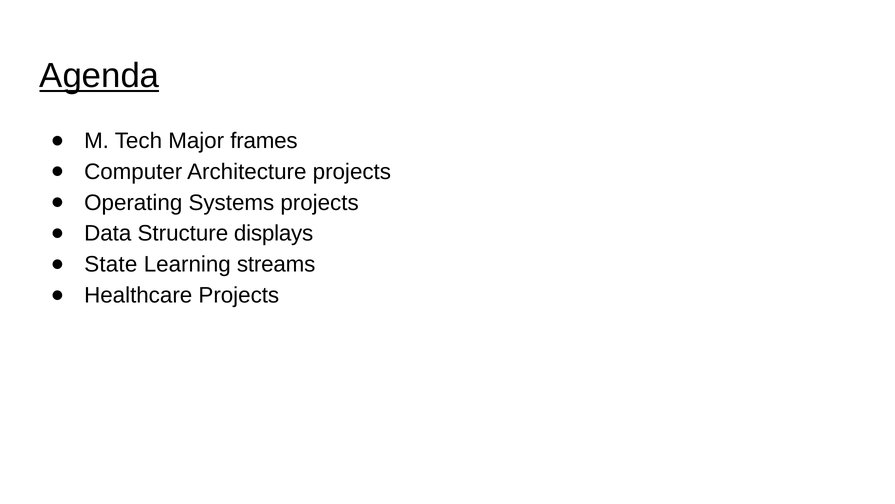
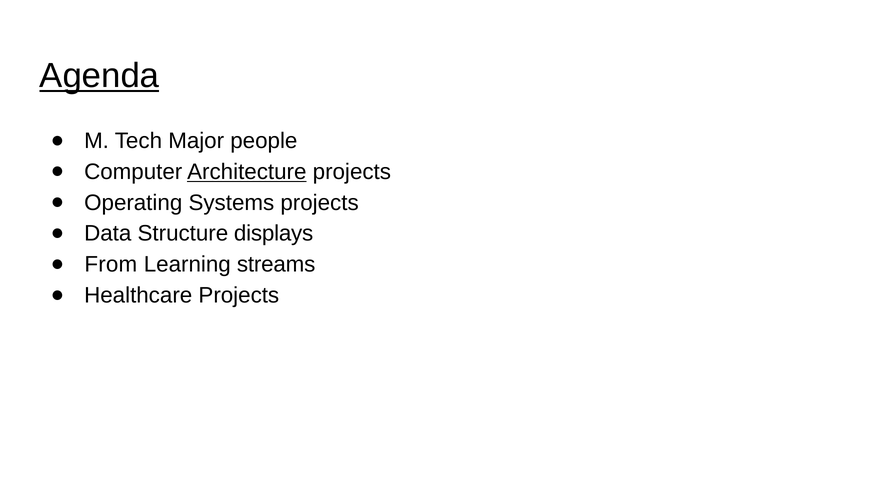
frames: frames -> people (264, 141)
Architecture underline: none -> present (247, 172)
State: State -> From (111, 264)
